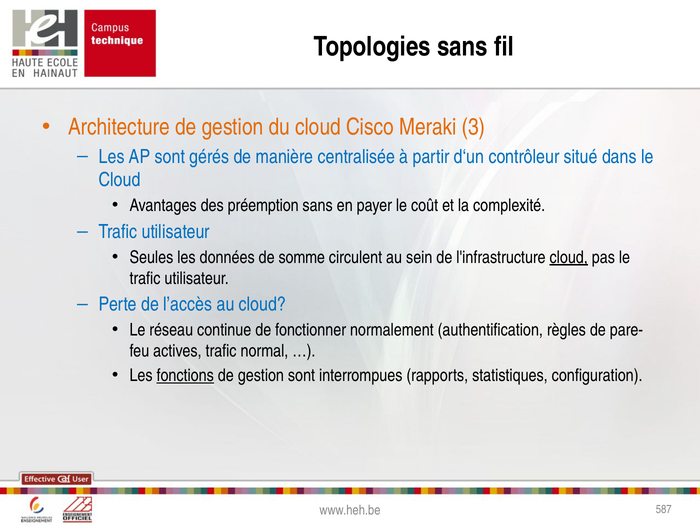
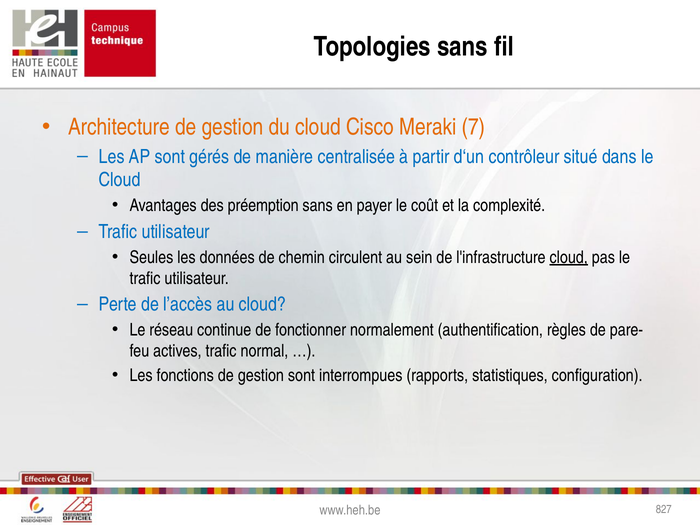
3: 3 -> 7 (474, 127)
somme: somme -> chemin (302, 257)
fonctions underline: present -> none (185, 376)
587: 587 -> 827 (664, 509)
